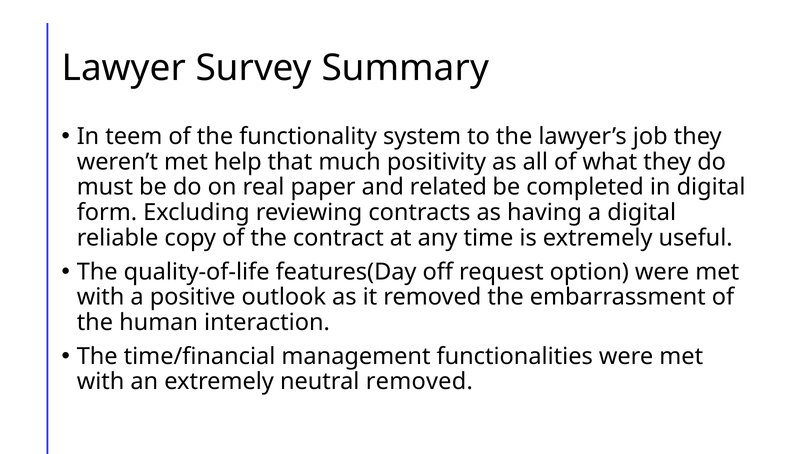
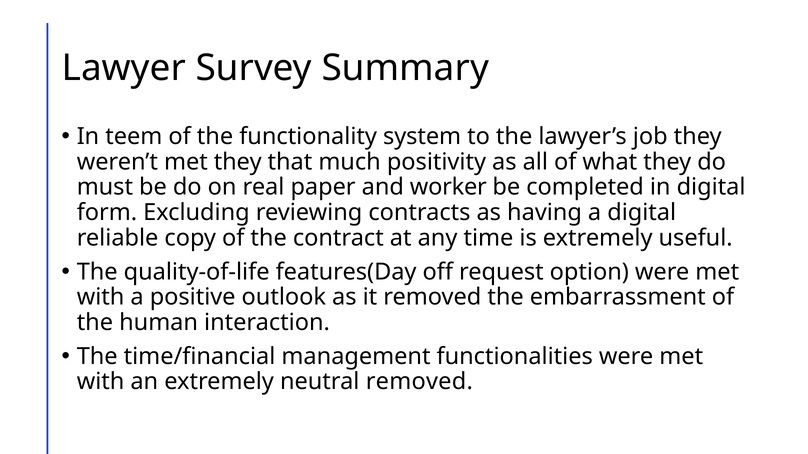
met help: help -> they (238, 162)
related: related -> worker (448, 187)
